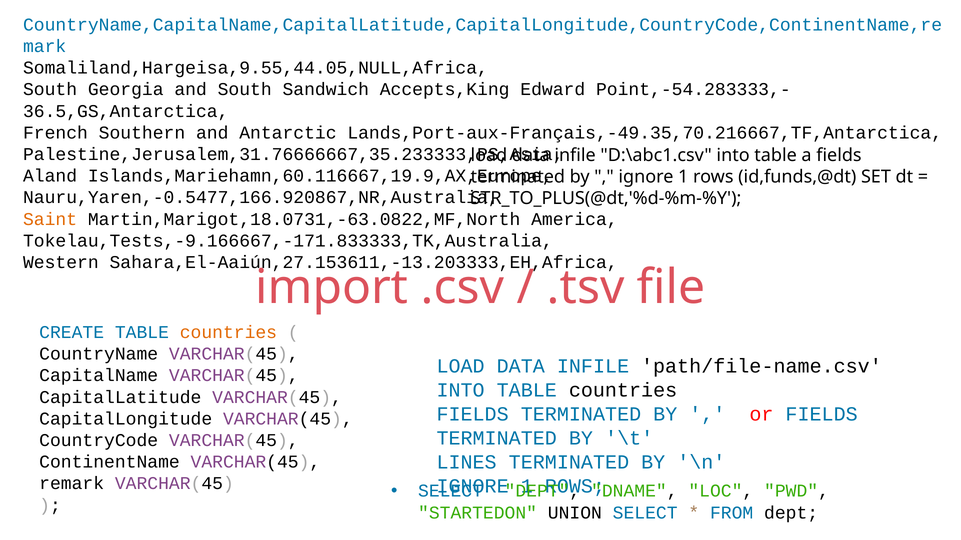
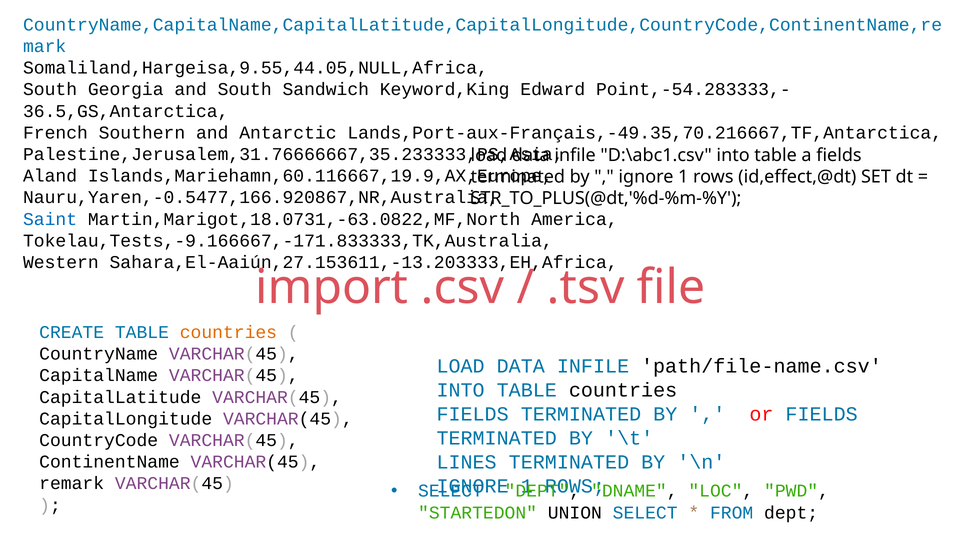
Accepts,King: Accepts,King -> Keyword,King (445, 90)
id,funds,@dt: id,funds,@dt -> id,effect,@dt (797, 177)
Saint colour: orange -> blue (50, 219)
